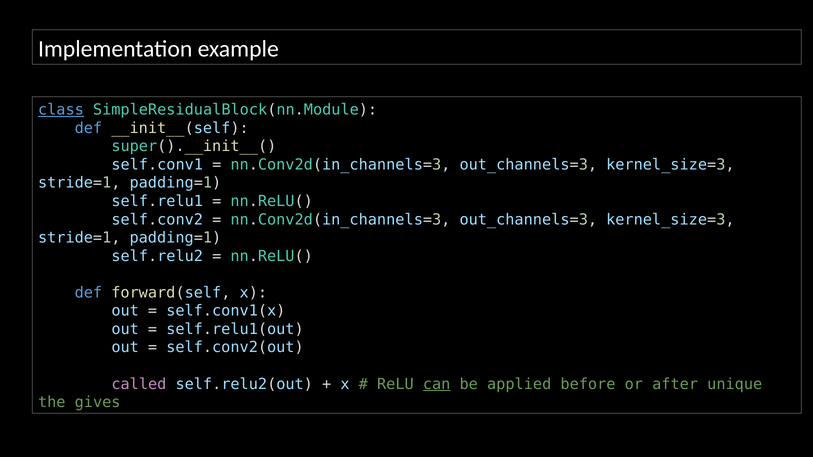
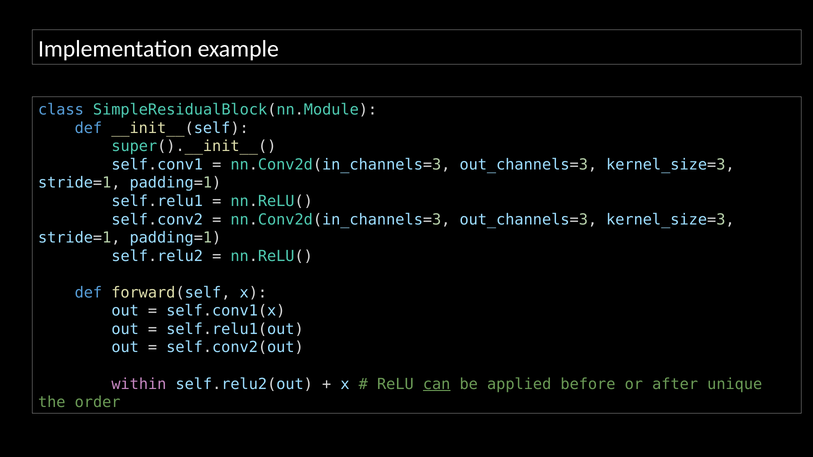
class underline: present -> none (61, 110)
called: called -> within (139, 384)
gives: gives -> order (98, 403)
